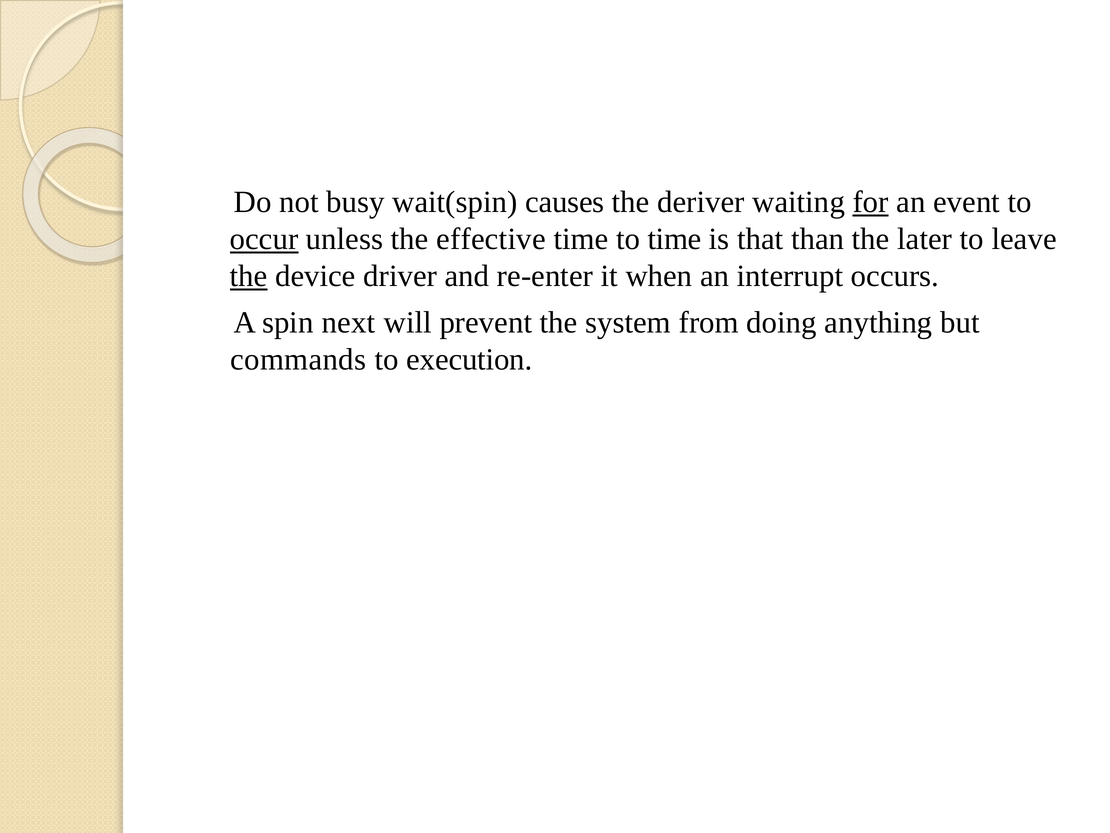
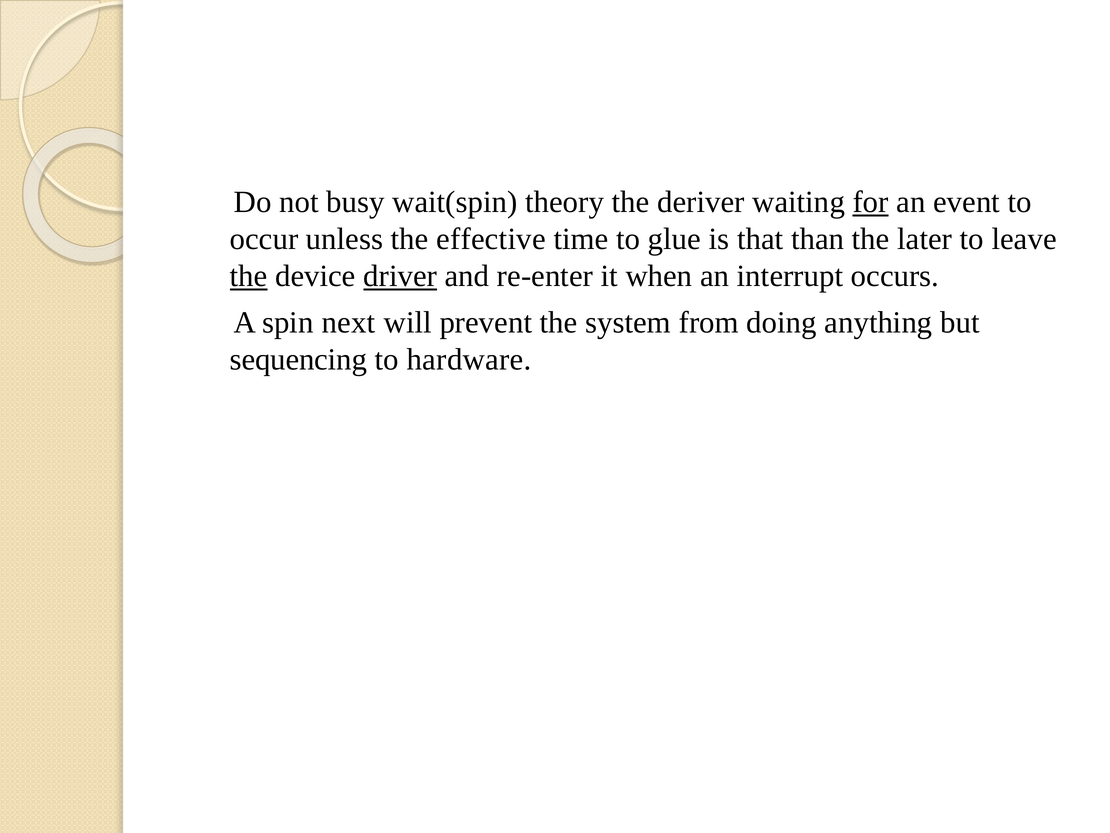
causes: causes -> theory (565, 202)
occur underline: present -> none (264, 239)
to time: time -> glue (674, 239)
driver underline: none -> present (400, 276)
commands: commands -> sequencing (298, 360)
execution: execution -> hardware (469, 360)
